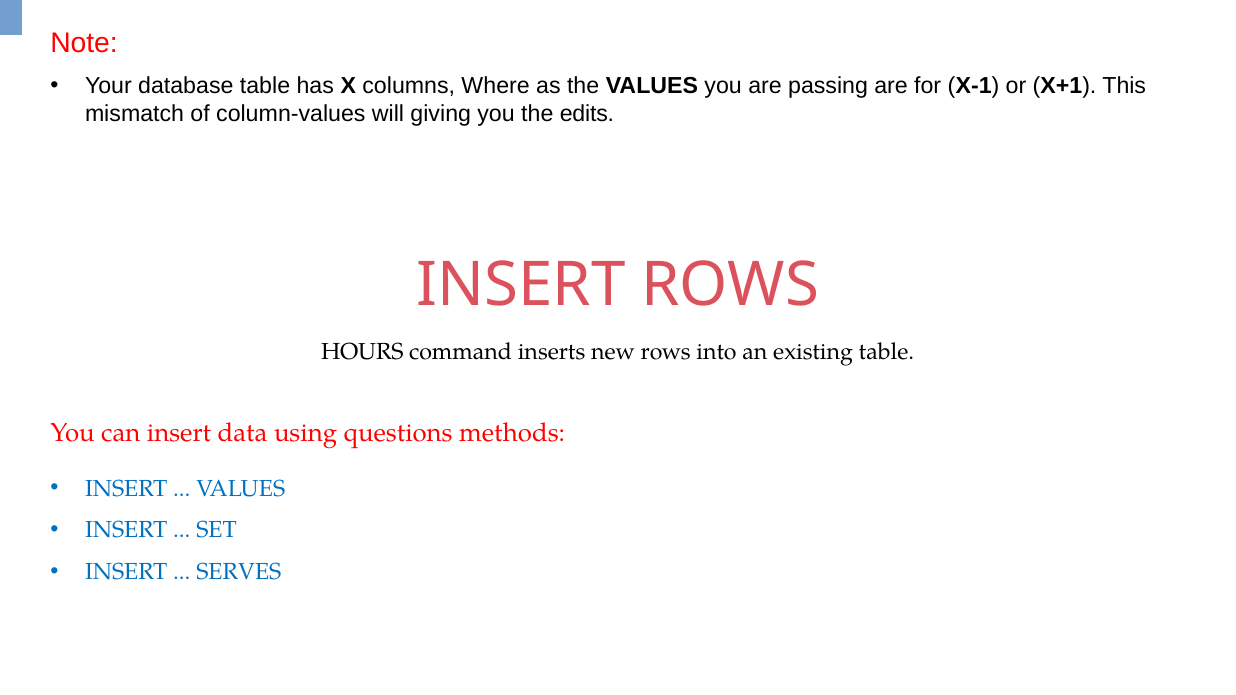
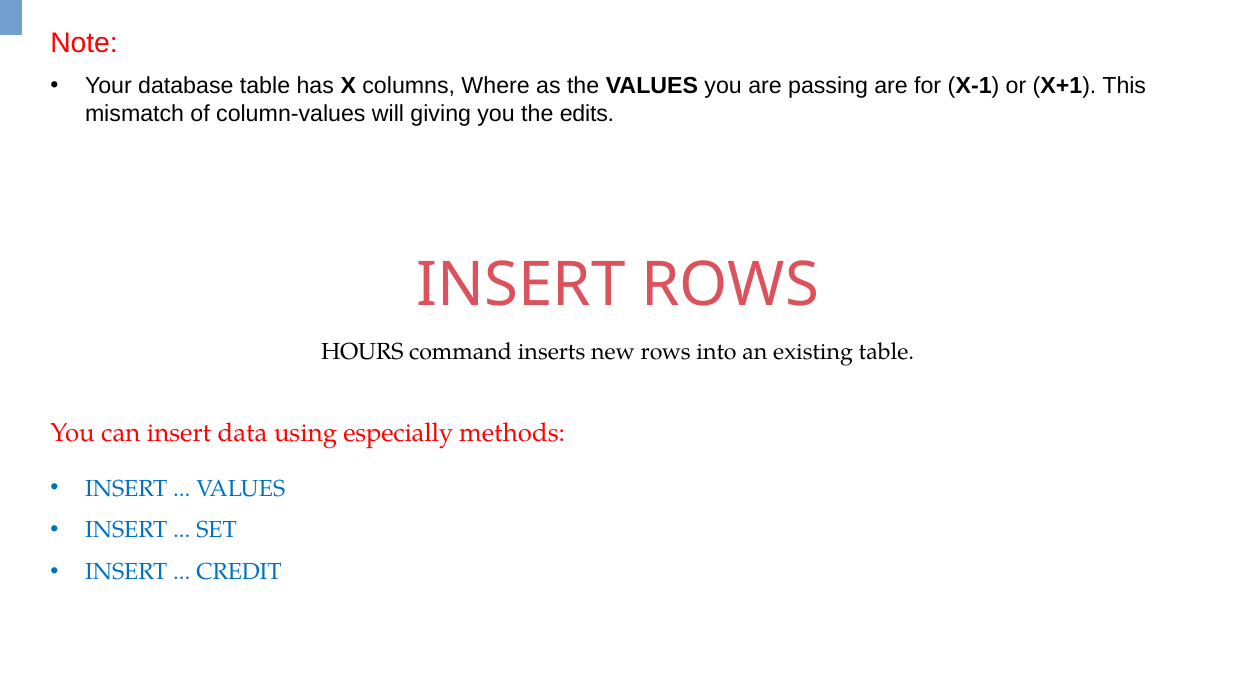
questions: questions -> especially (398, 433)
SERVES: SERVES -> CREDIT (239, 572)
